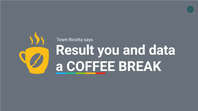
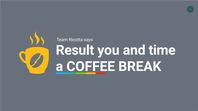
data: data -> time (162, 50)
